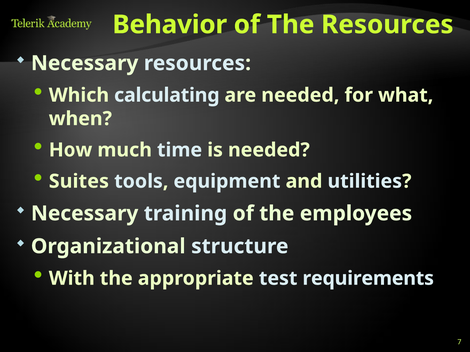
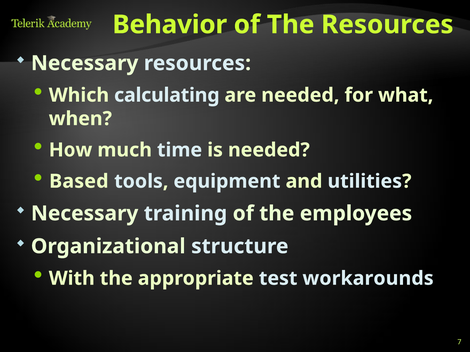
Suites: Suites -> Based (79, 182)
requirements: requirements -> workarounds (368, 279)
